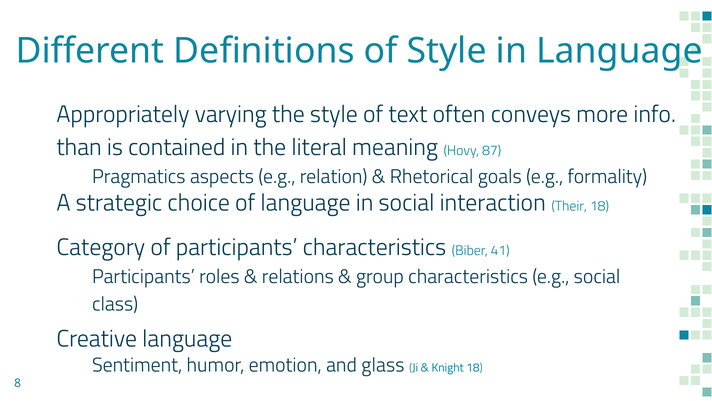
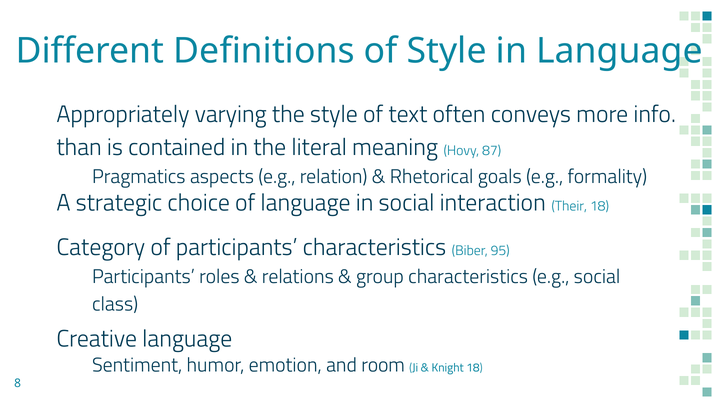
41: 41 -> 95 (500, 250)
glass: glass -> room (383, 365)
